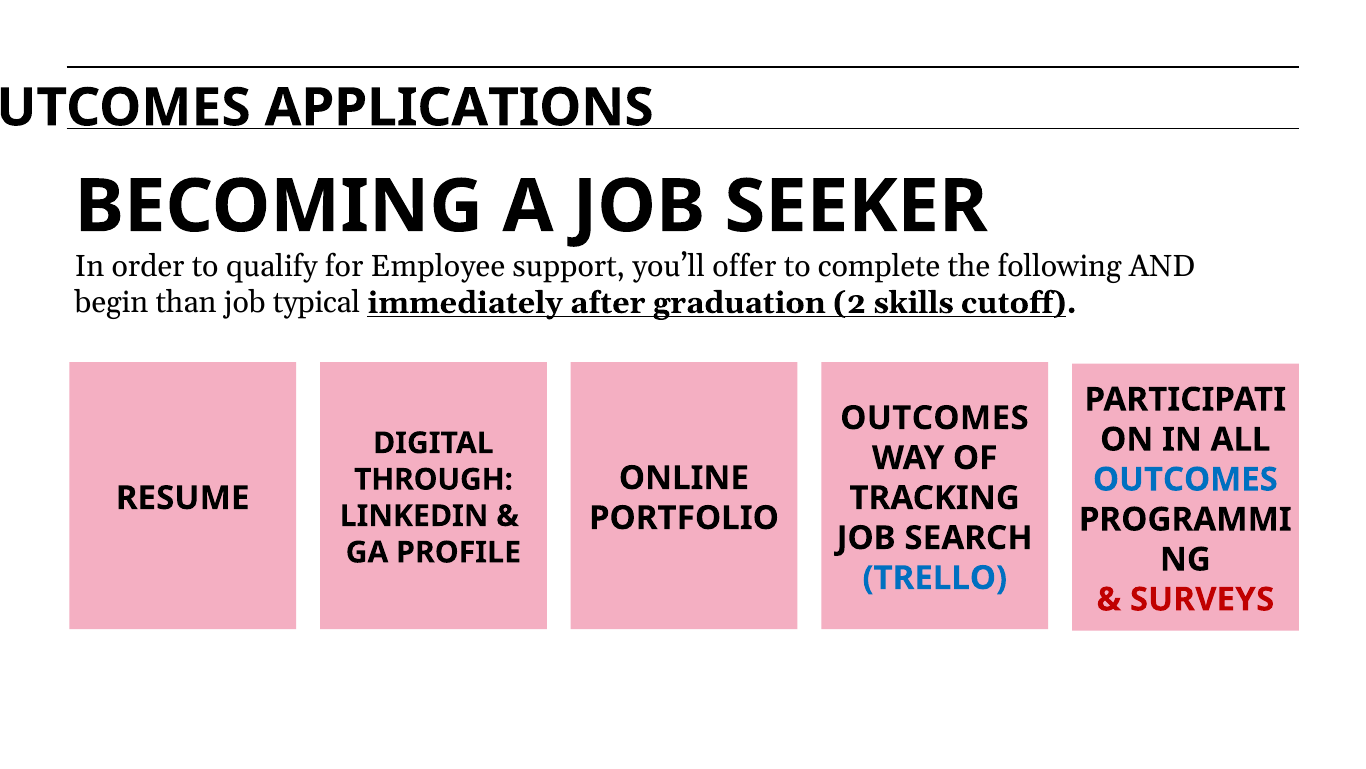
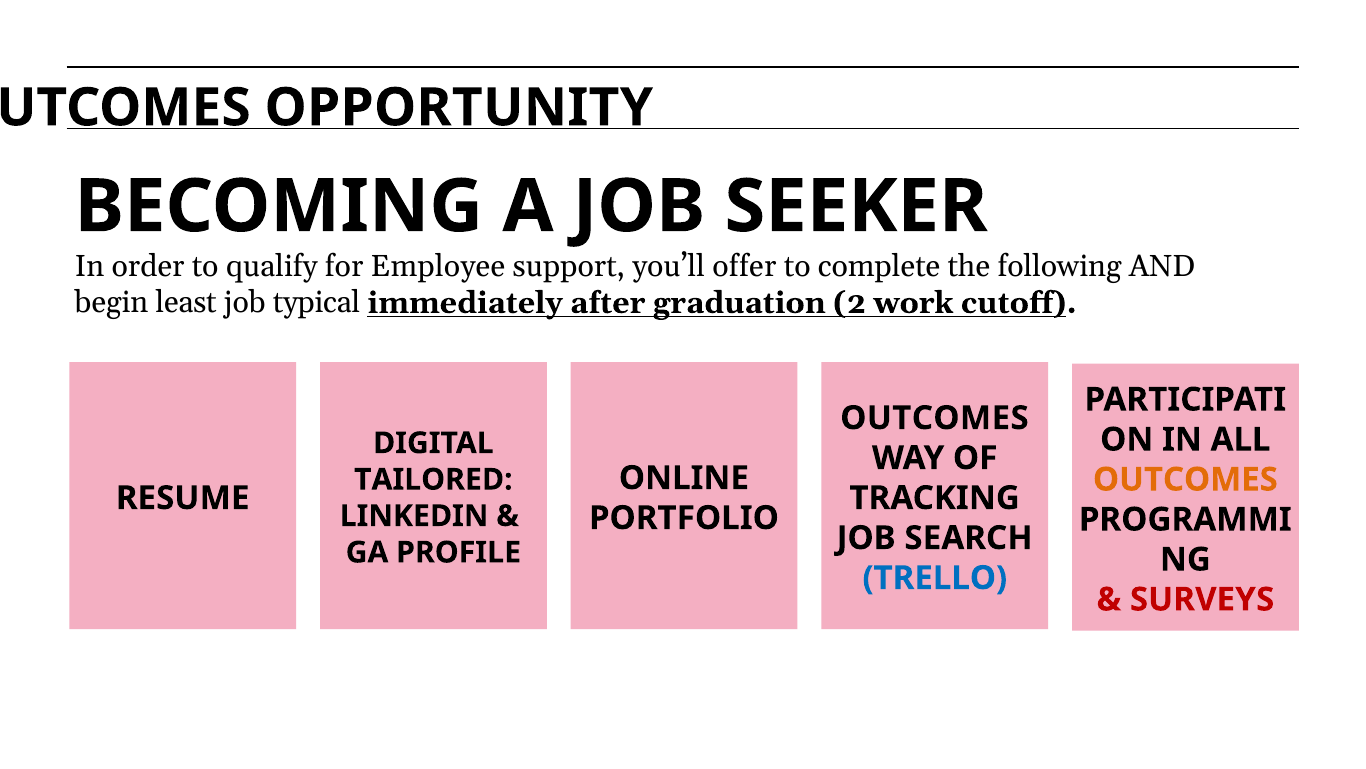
APPLICATIONS: APPLICATIONS -> OPPORTUNITY (459, 108)
than: than -> least (186, 303)
skills: skills -> work (914, 303)
OUTCOMES colour: blue -> orange (1185, 479)
THROUGH: THROUGH -> TAILORED (433, 479)
